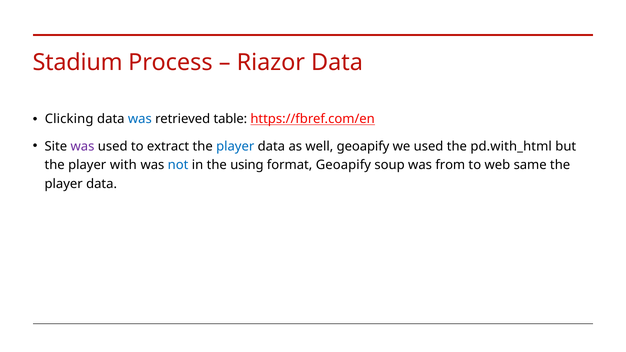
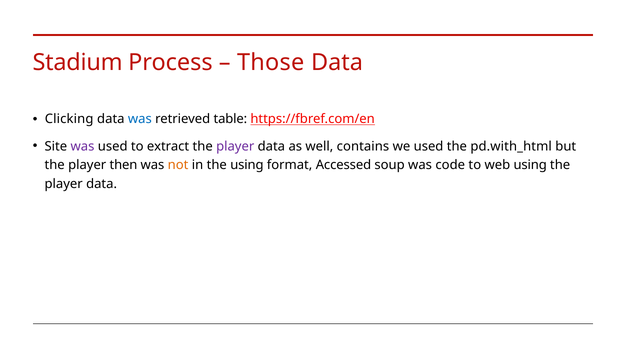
Riazor: Riazor -> Those (271, 63)
player colour: blue -> purple (235, 146)
well geoapify: geoapify -> contains (363, 146)
with: with -> then (123, 165)
not colour: blue -> orange (178, 165)
format Geoapify: Geoapify -> Accessed (343, 165)
from: from -> code (450, 165)
web same: same -> using (530, 165)
